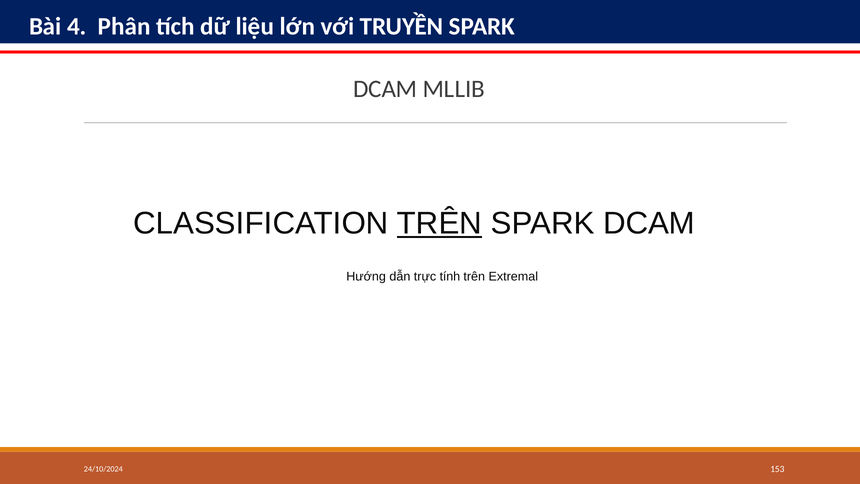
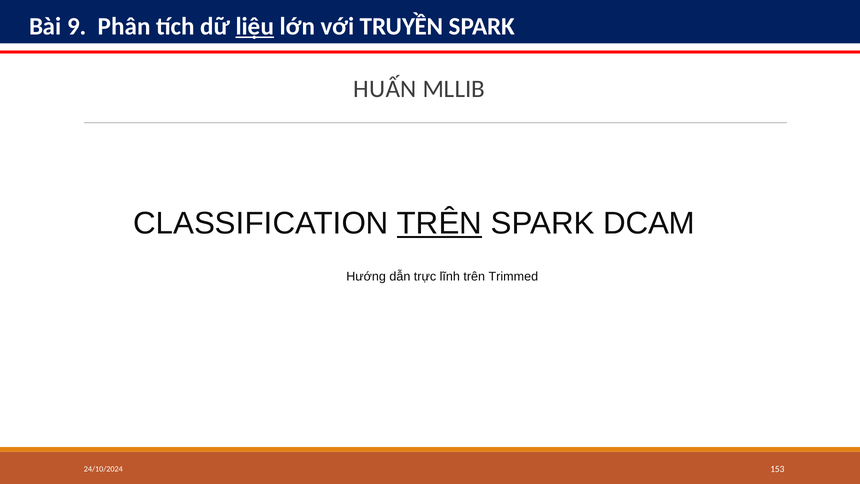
4: 4 -> 9 (77, 27)
liệu underline: none -> present (255, 27)
DCAM: DCAM -> HUẤN (385, 89)
tính: tính -> lĩnh (450, 276)
Extremal: Extremal -> Trimmed (513, 276)
